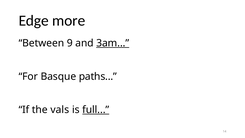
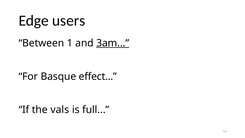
more: more -> users (69, 21)
9: 9 -> 1 (70, 43)
paths: paths -> effect (98, 76)
full underline: present -> none (96, 110)
